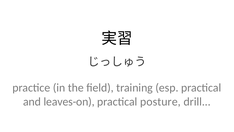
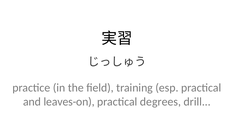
posture: posture -> degrees (160, 101)
